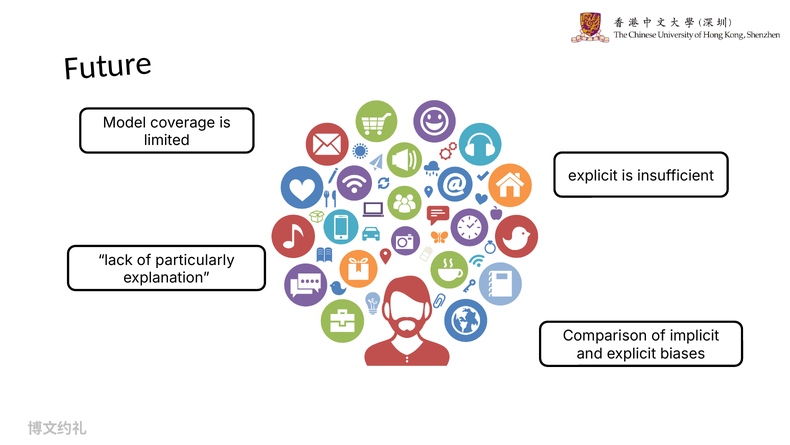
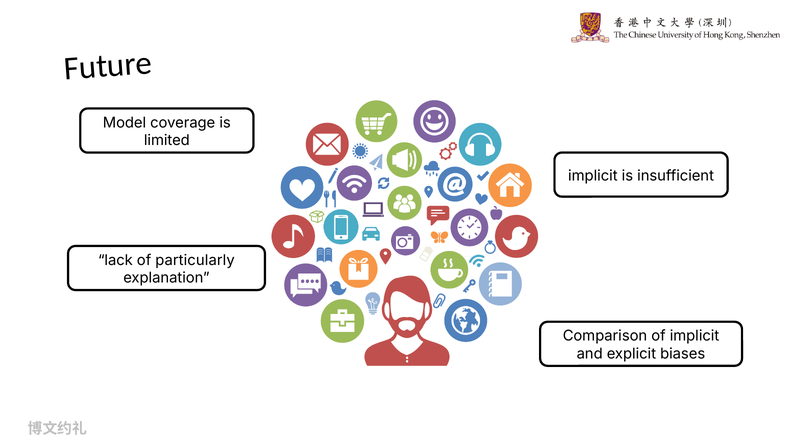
explicit: explicit -> implicit (593, 175)
